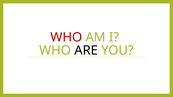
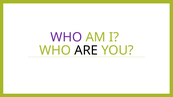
WHO colour: red -> purple (66, 37)
